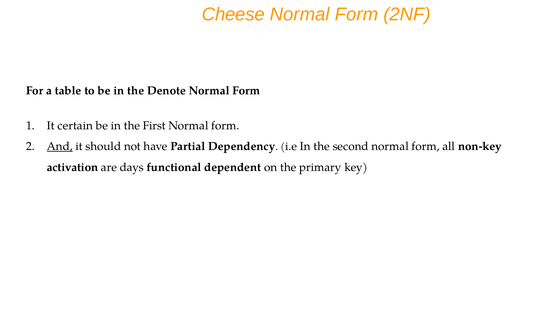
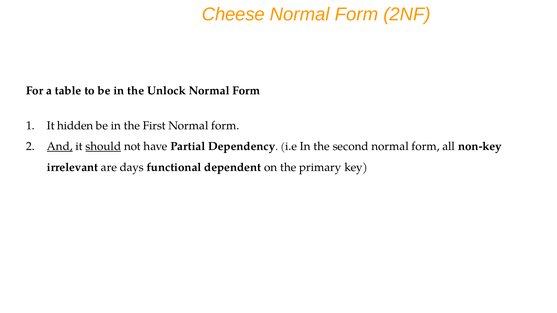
Denote: Denote -> Unlock (166, 91)
certain: certain -> hidden (75, 126)
should underline: none -> present (103, 147)
activation: activation -> irrelevant (72, 167)
